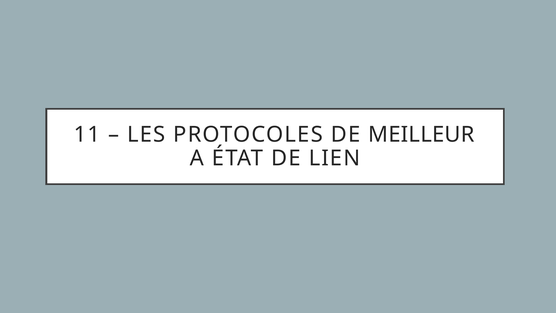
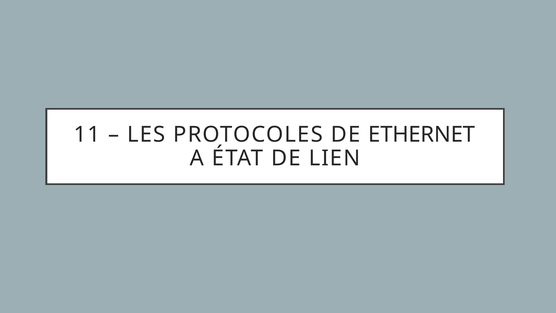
MEILLEUR: MEILLEUR -> ETHERNET (422, 134)
